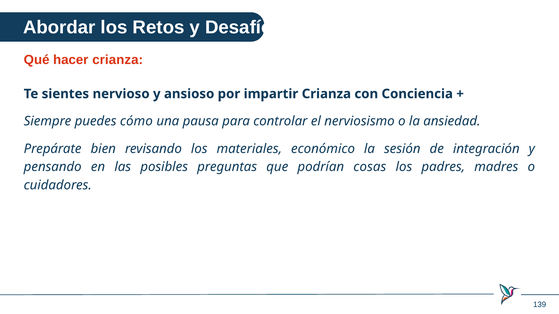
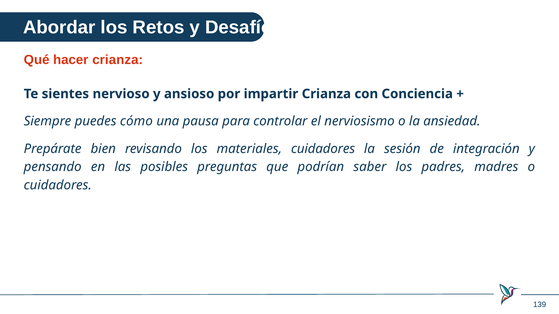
materiales económico: económico -> cuidadores (323, 149)
cosas: cosas -> saber (370, 167)
